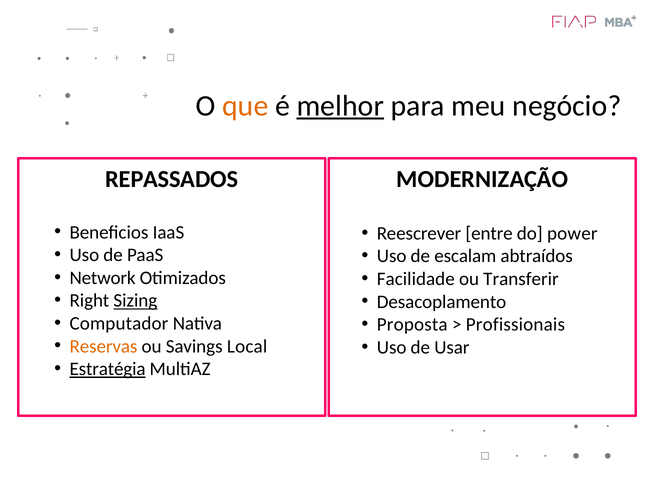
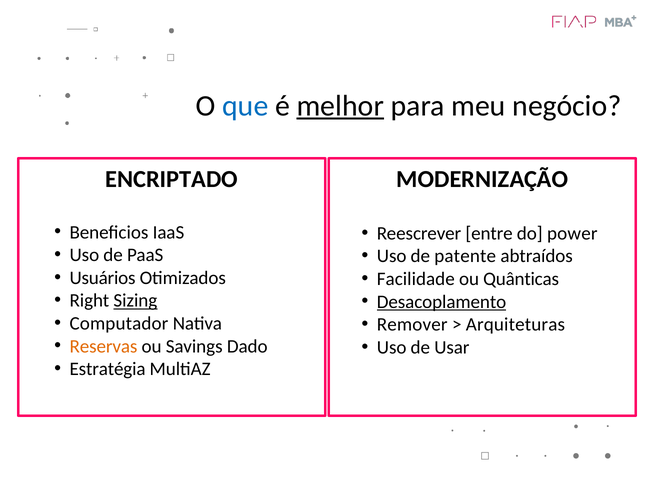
que colour: orange -> blue (245, 106)
REPASSADOS: REPASSADOS -> ENCRIPTADO (172, 179)
escalam: escalam -> patente (465, 256)
Network: Network -> Usuários (103, 278)
Transferir: Transferir -> Quânticas (521, 279)
Desacoplamento underline: none -> present (442, 302)
Proposta: Proposta -> Remover (412, 325)
Profissionais: Profissionais -> Arquiteturas (515, 325)
Local: Local -> Dado (247, 347)
Estratégia underline: present -> none (108, 369)
